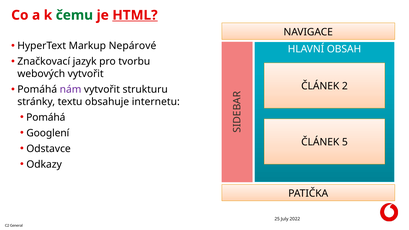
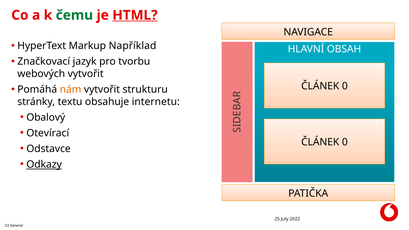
Nepárové: Nepárové -> Například (133, 46)
2: 2 -> 0 (345, 86)
nám colour: purple -> orange (71, 90)
Pomáhá: Pomáhá -> Obalový (46, 117)
Googlení: Googlení -> Otevírací (48, 133)
5: 5 -> 0 (345, 142)
Odkazy underline: none -> present (44, 165)
